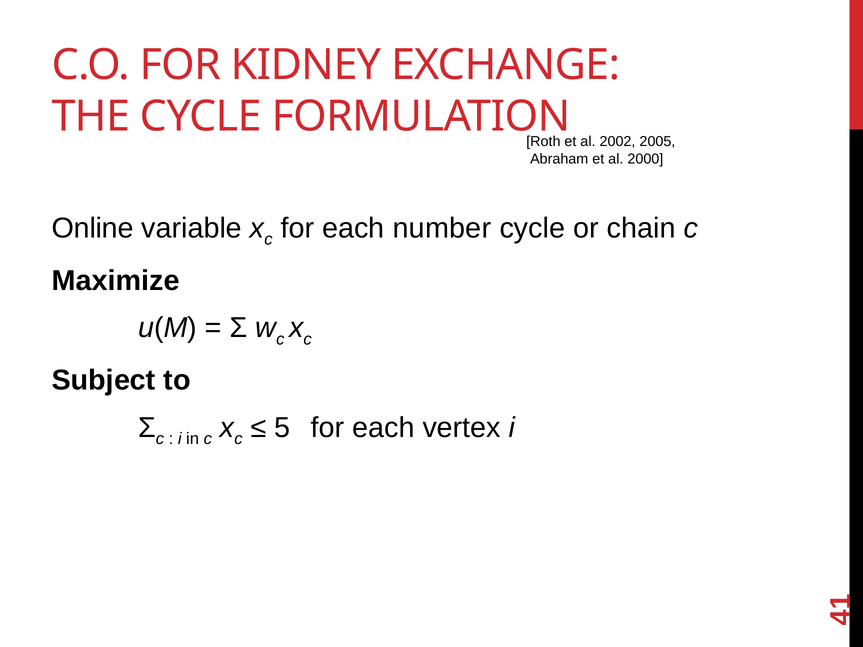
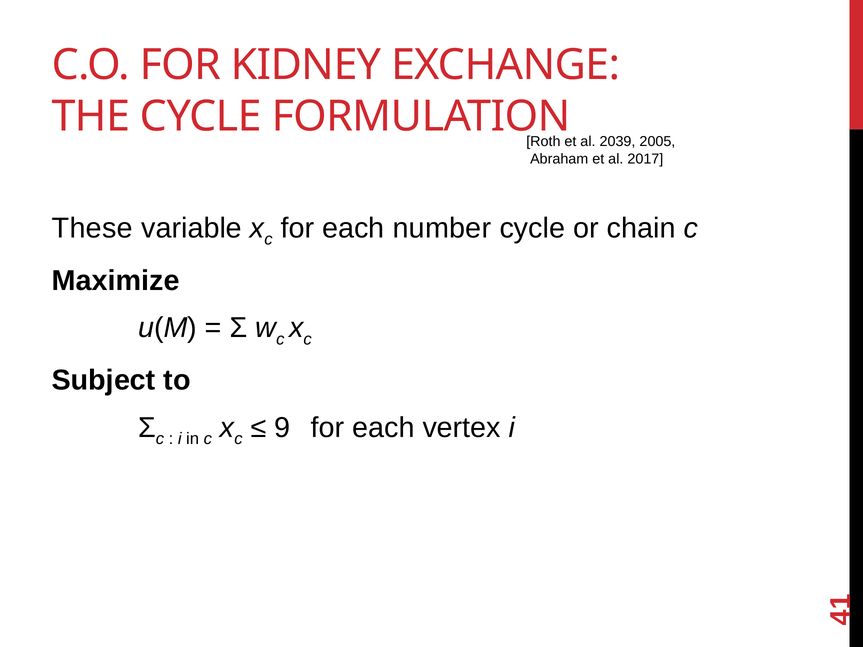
2002: 2002 -> 2039 (618, 142)
2000: 2000 -> 2017 (645, 159)
Online: Online -> These (92, 228)
5: 5 -> 9 (282, 428)
